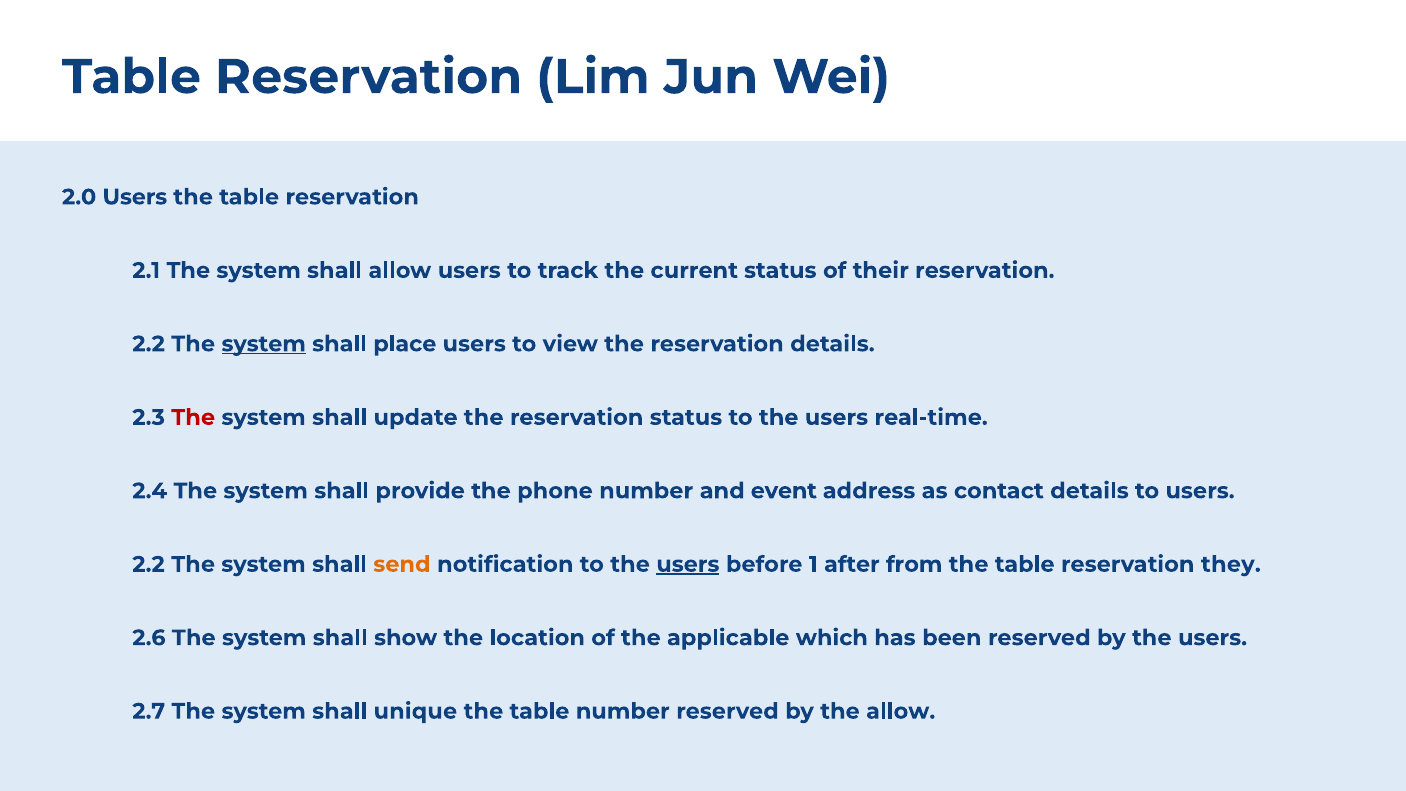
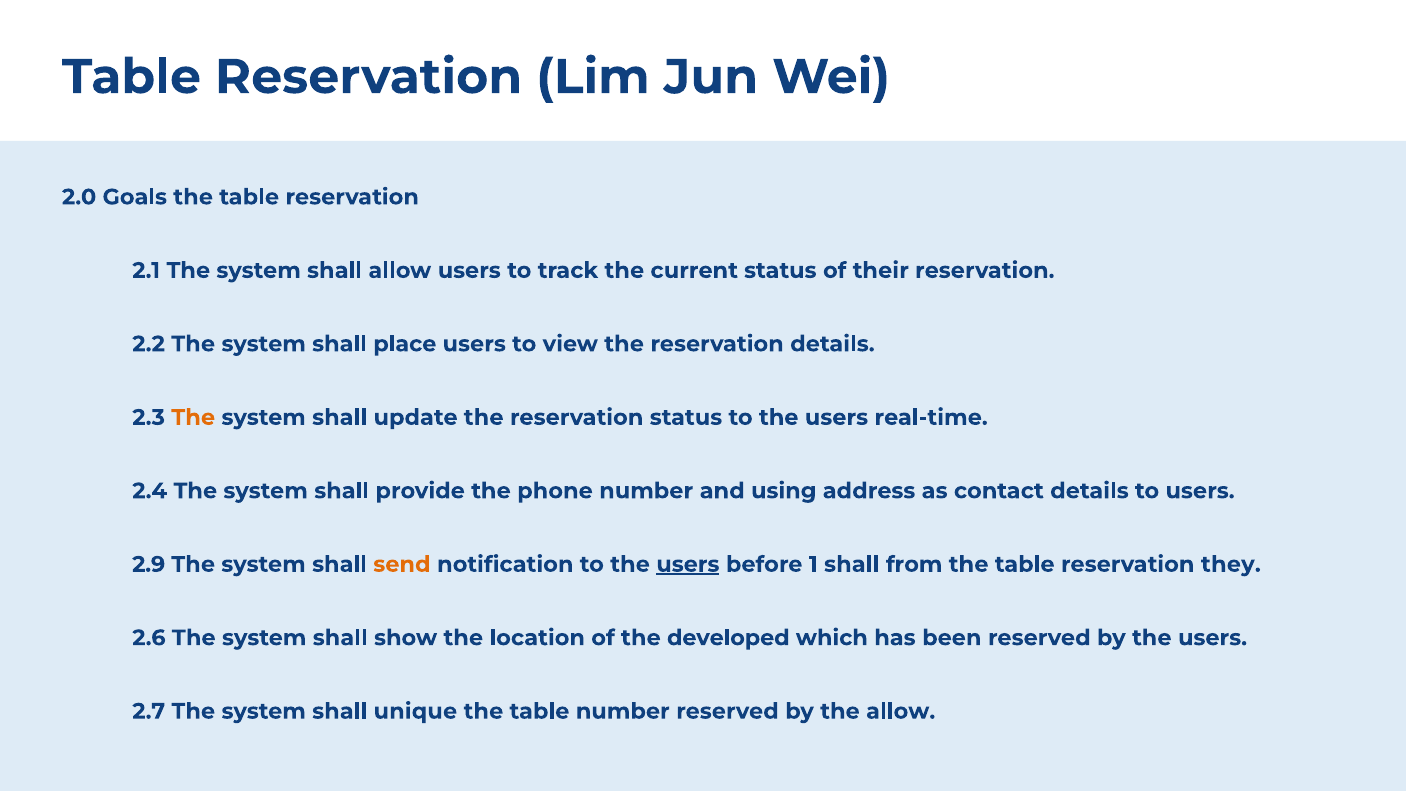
2.0 Users: Users -> Goals (135, 197)
system underline: present -> none (264, 344)
The colour: red -> orange (193, 417)
event: event -> using (784, 491)
2.2: 2.2 -> 2.9 (149, 564)
1 after: after -> shall (852, 564)
applicable: applicable -> developed (728, 638)
